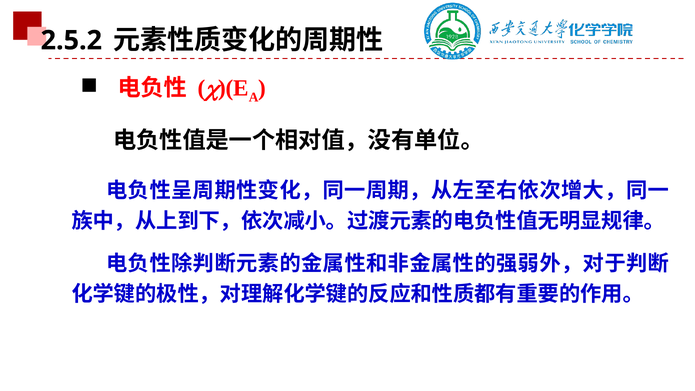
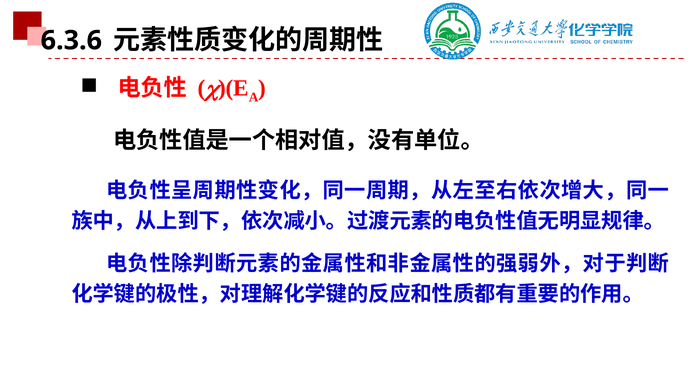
2.5.2: 2.5.2 -> 6.3.6 (71, 40)
